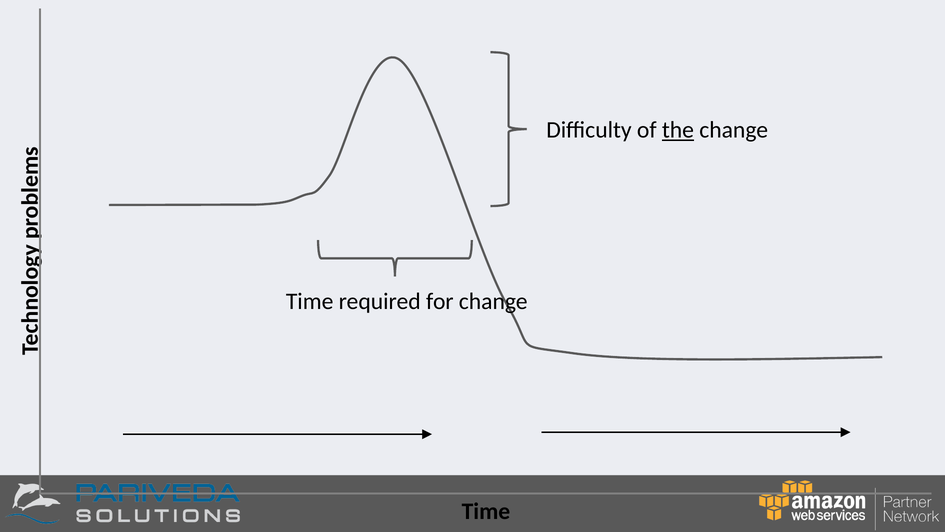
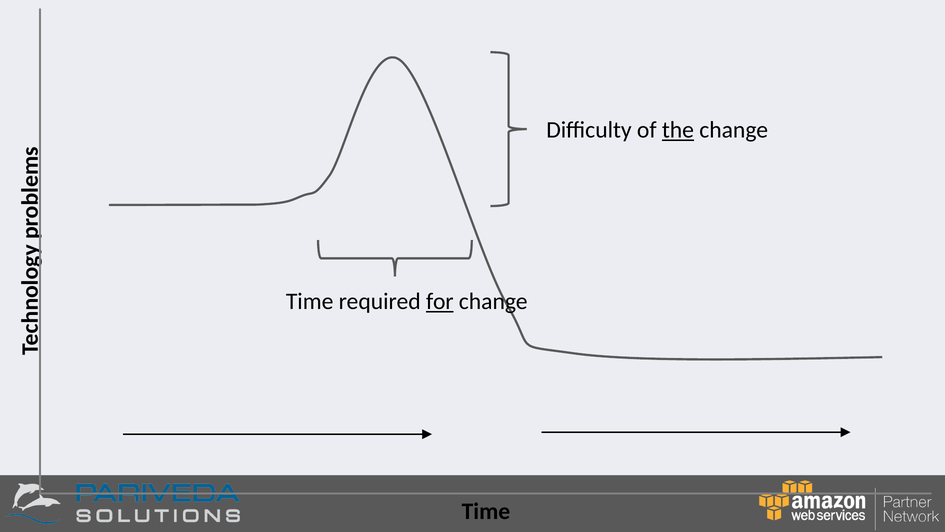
for underline: none -> present (440, 301)
